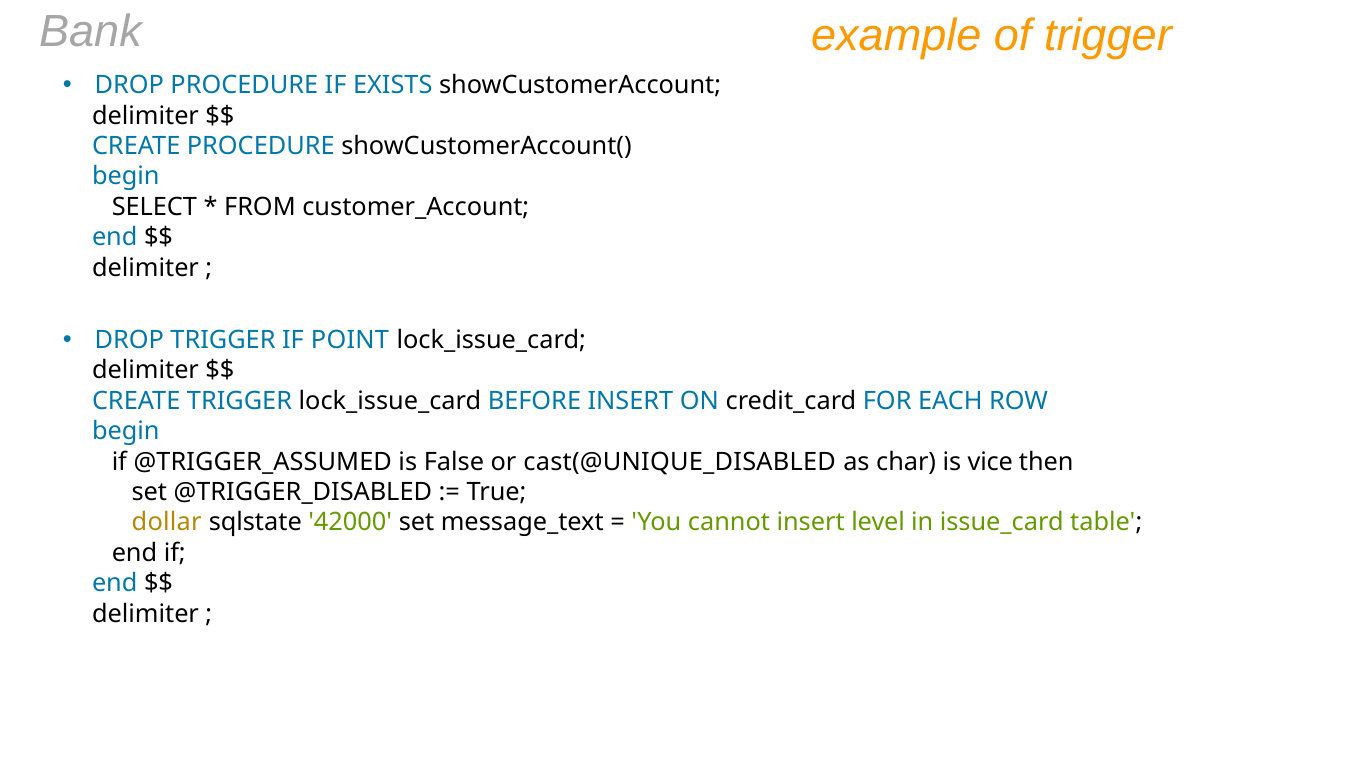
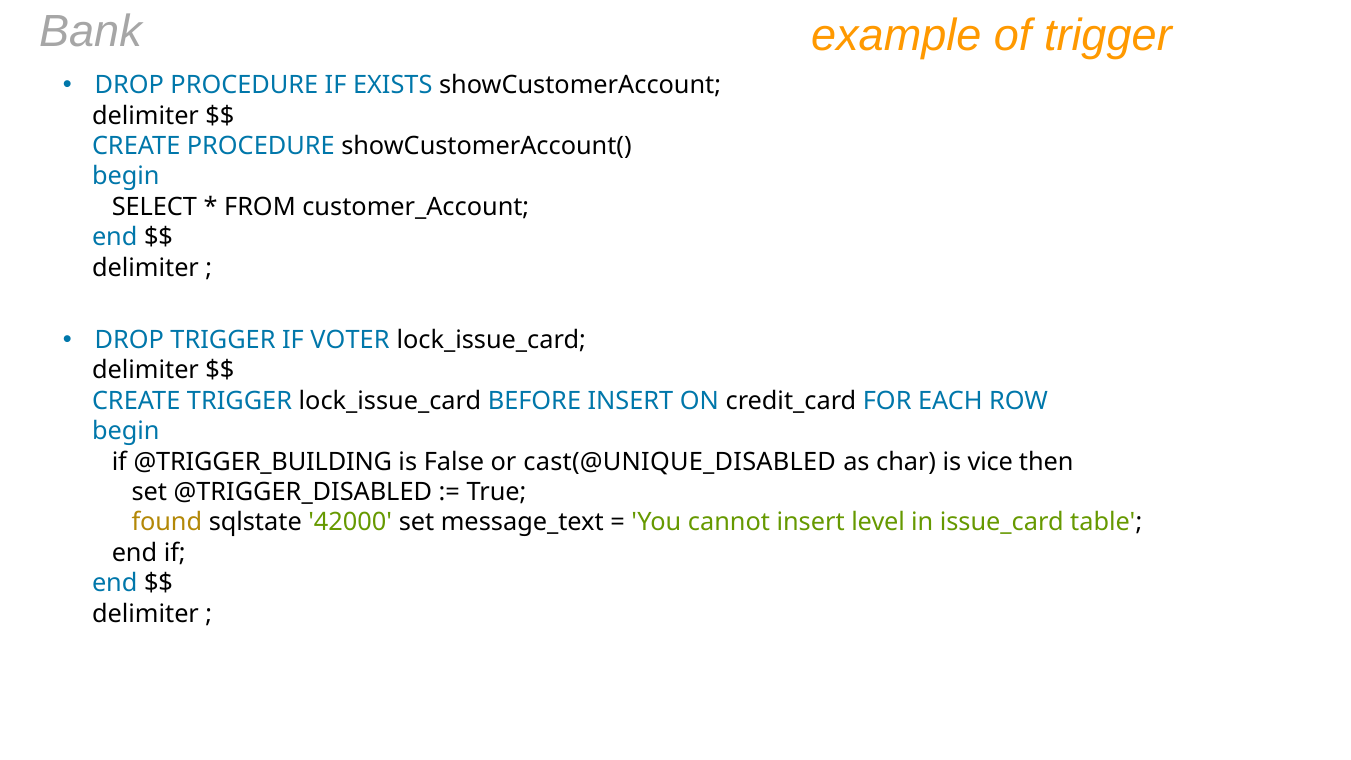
POINT: POINT -> VOTER (350, 340)
@TRIGGER_ASSUMED: @TRIGGER_ASSUMED -> @TRIGGER_BUILDING (263, 462)
dollar: dollar -> found (167, 522)
